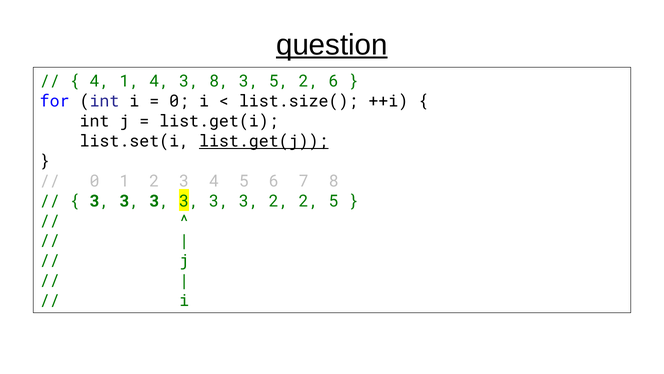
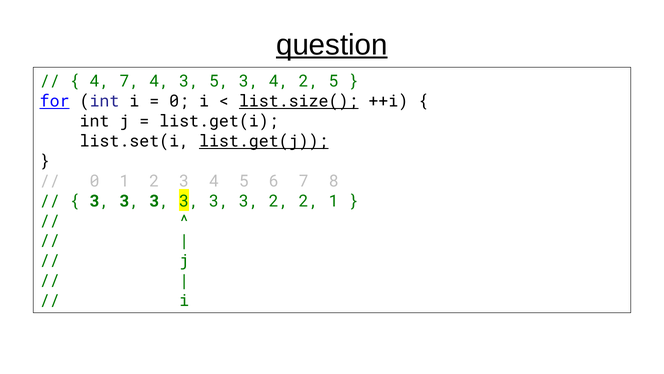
4 1: 1 -> 7 (129, 81)
3 8: 8 -> 5 (219, 81)
5: 5 -> 4 (279, 81)
2 6: 6 -> 5 (334, 81)
for underline: none -> present (55, 101)
list.size( underline: none -> present (299, 101)
2 5: 5 -> 1 (334, 201)
